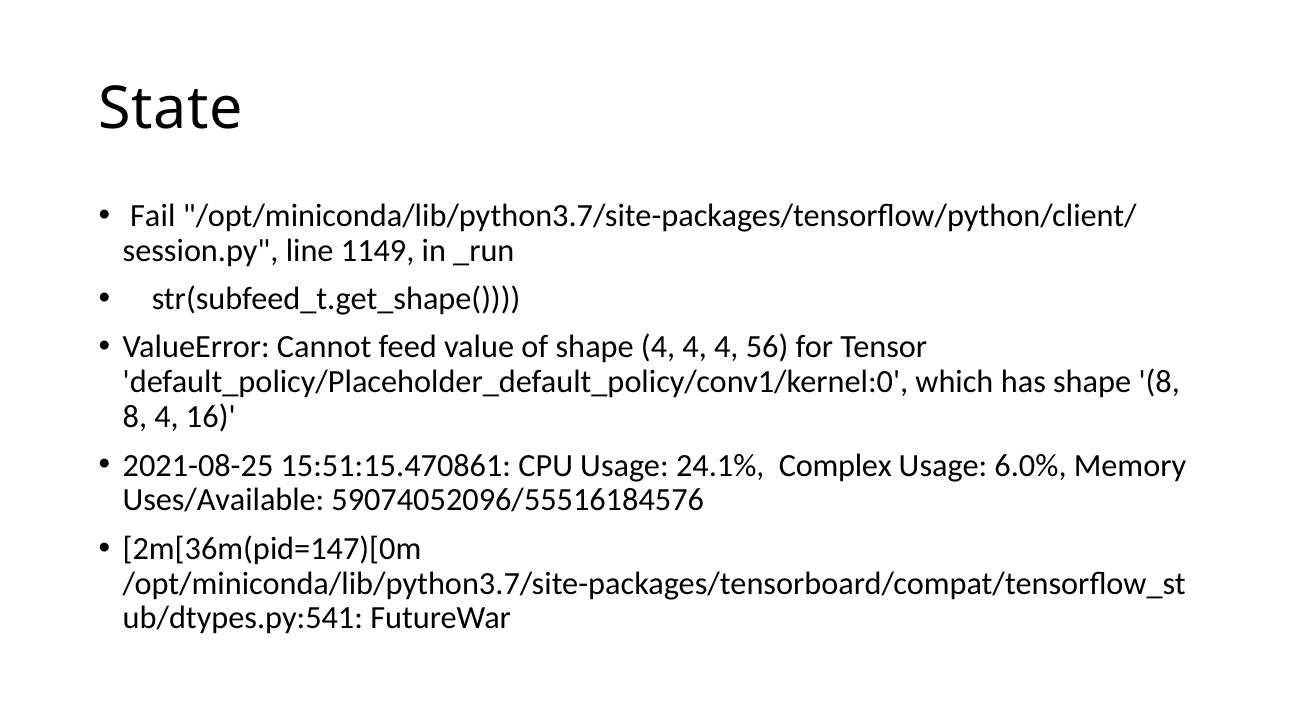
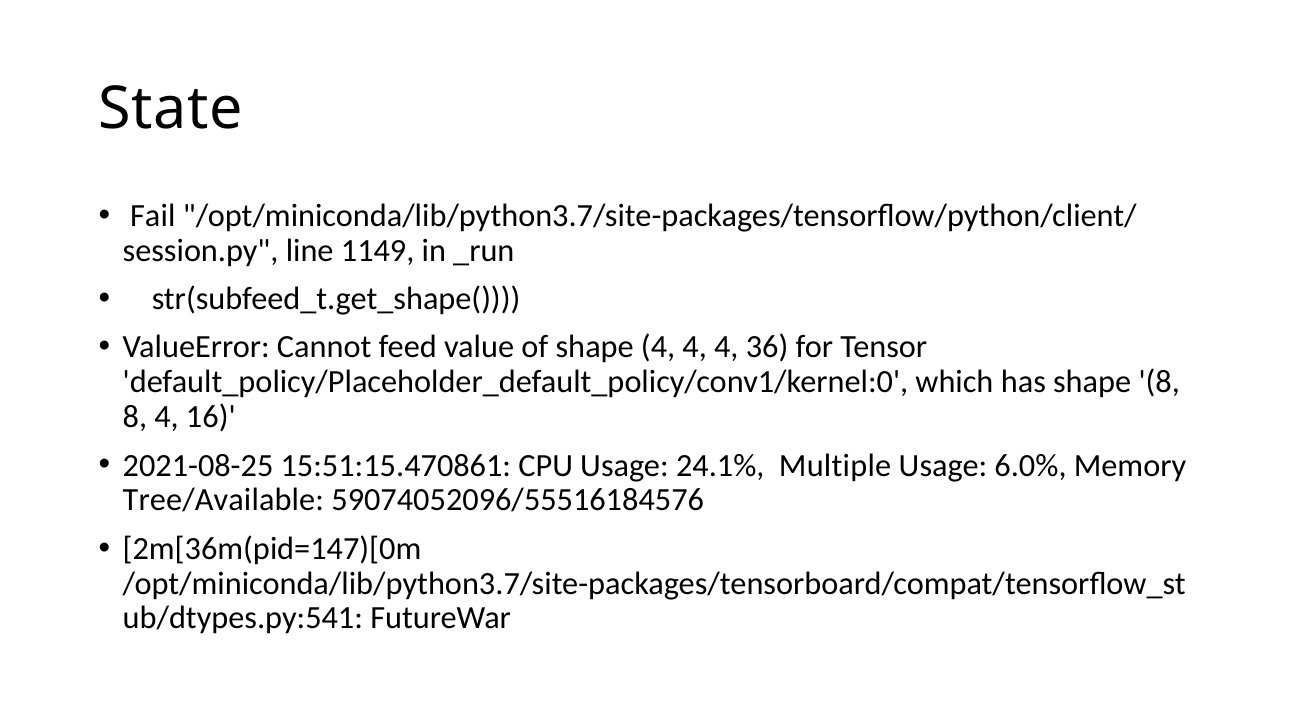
56: 56 -> 36 (767, 347)
Complex: Complex -> Multiple (835, 465)
Uses/Available: Uses/Available -> Tree/Available (223, 500)
